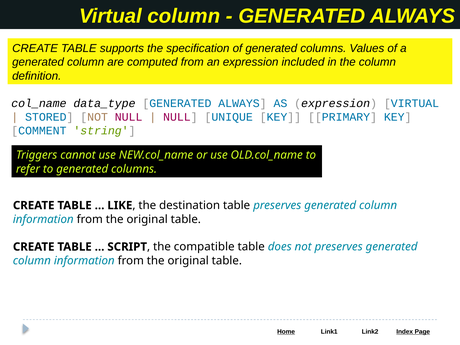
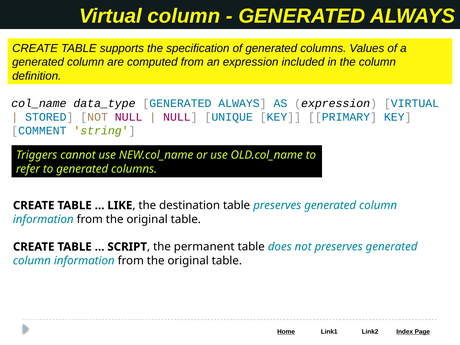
compatible: compatible -> permanent (204, 247)
